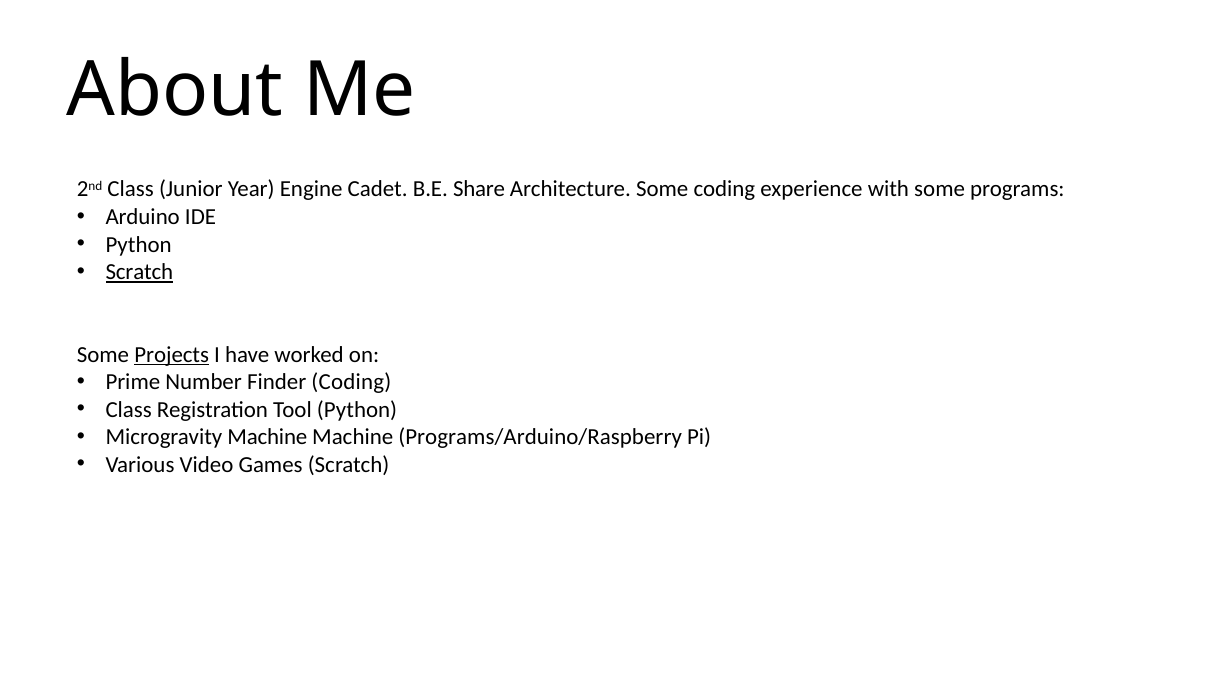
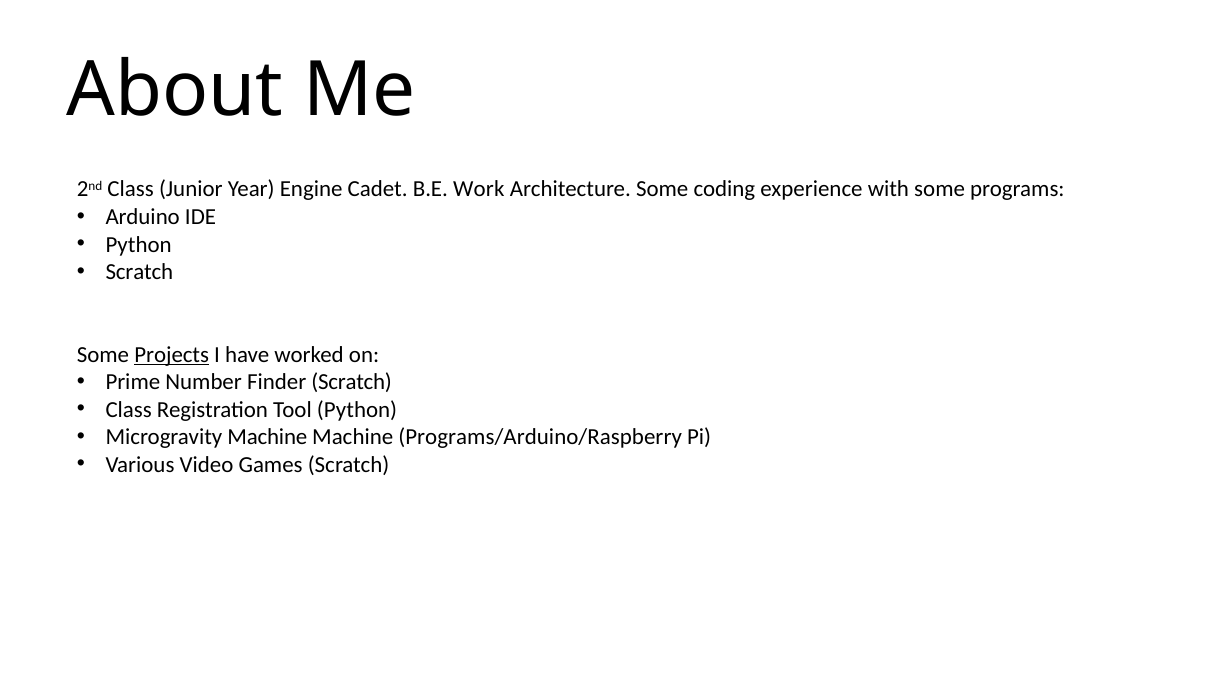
Share: Share -> Work (479, 189)
Scratch underline: present -> none (139, 272)
Finder Coding: Coding -> Scratch (352, 382)
